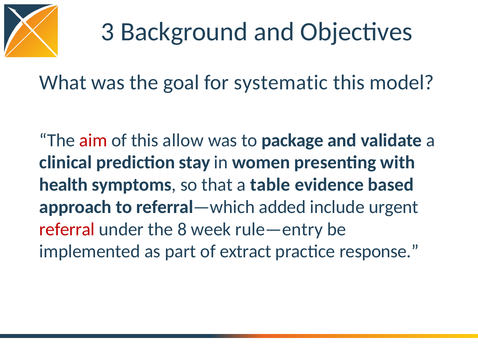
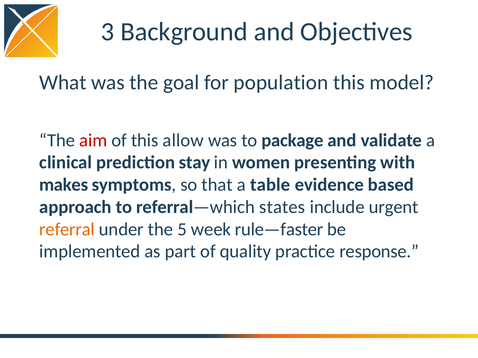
systematic: systematic -> population (281, 83)
health: health -> makes (64, 185)
added: added -> states (282, 207)
referral colour: red -> orange (67, 230)
8: 8 -> 5 (182, 230)
rule—entry: rule—entry -> rule—faster (279, 230)
extract: extract -> quality (246, 252)
